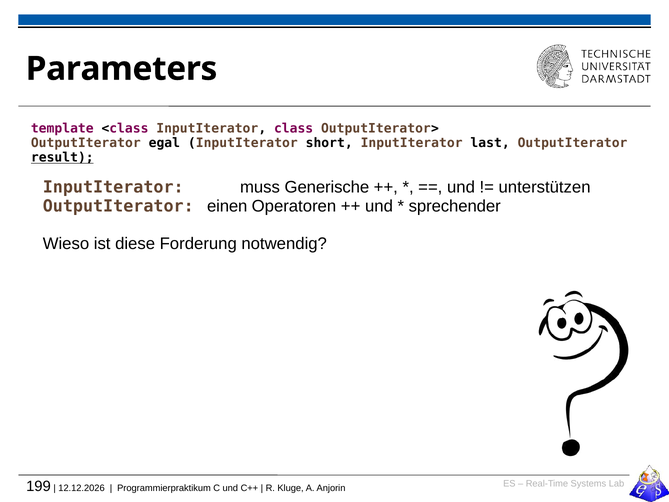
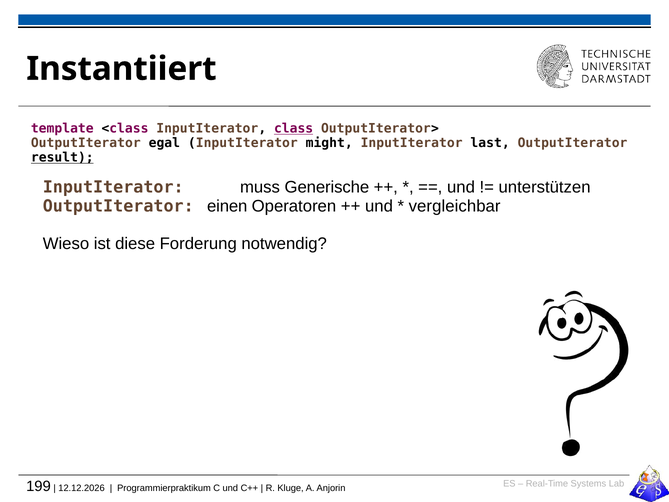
Parameters: Parameters -> Instantiiert (121, 69)
class underline: none -> present (294, 129)
short: short -> might (329, 143)
sprechender: sprechender -> vergleichbar (455, 206)
